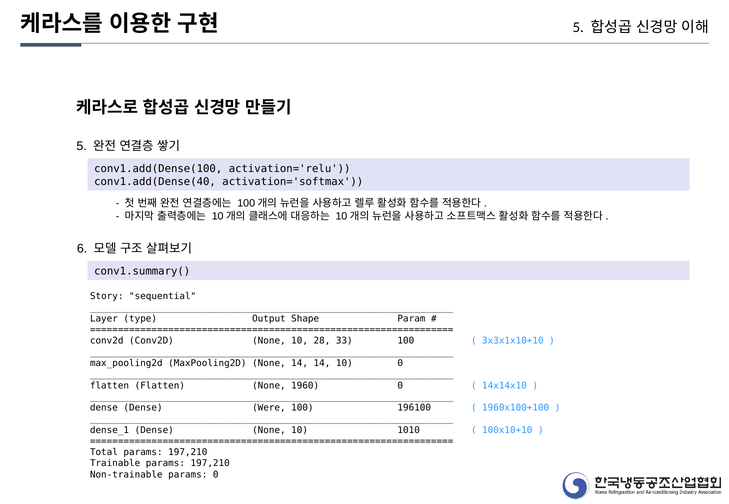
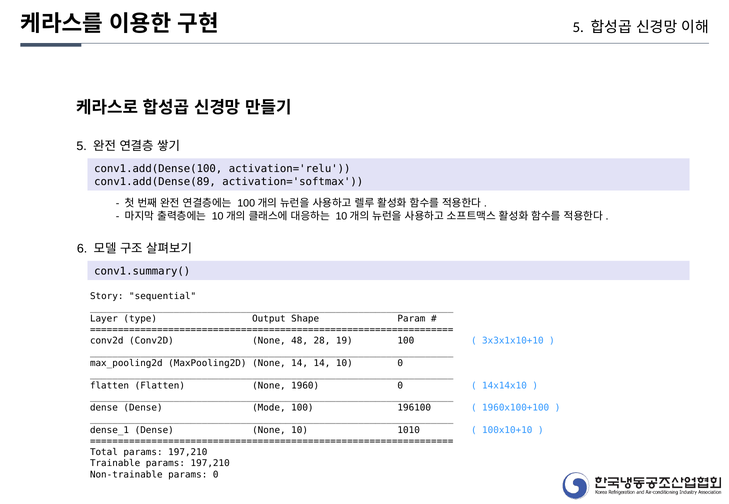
conv1.add(Dense(40: conv1.add(Dense(40 -> conv1.add(Dense(89 (155, 182)
Conv2D None 10: 10 -> 48 (300, 341)
33: 33 -> 19 (344, 341)
Were: Were -> Mode (269, 408)
